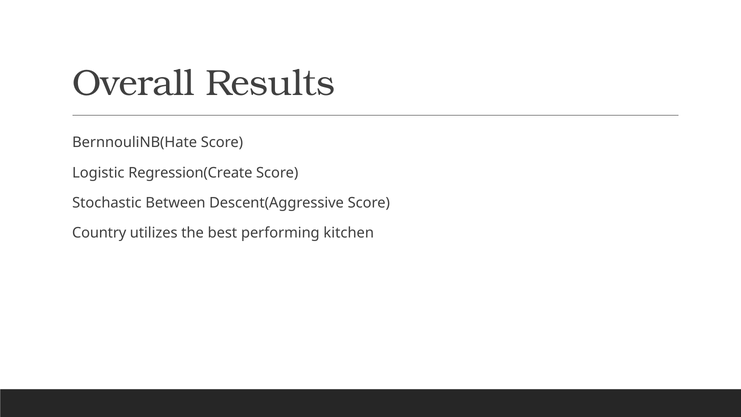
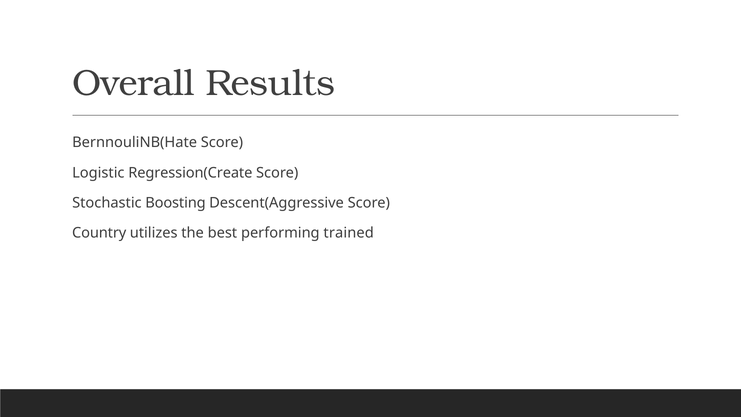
Between: Between -> Boosting (175, 203)
kitchen: kitchen -> trained (349, 233)
